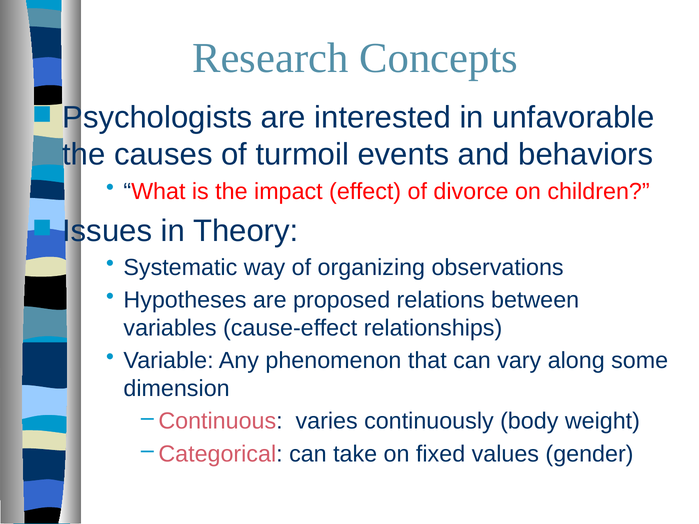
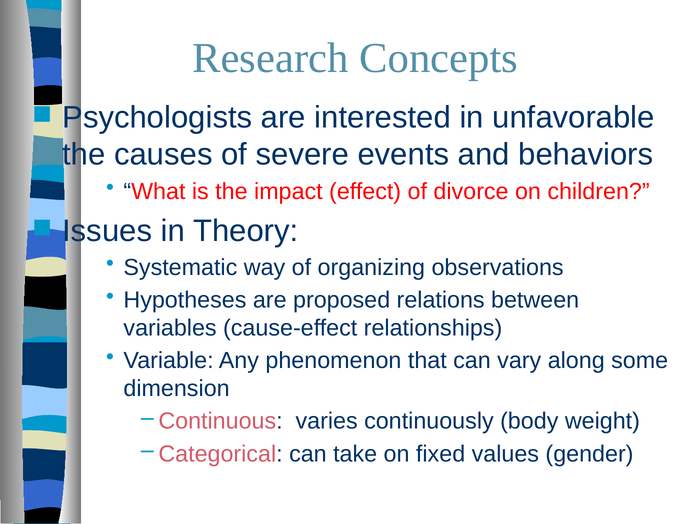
turmoil: turmoil -> severe (302, 155)
